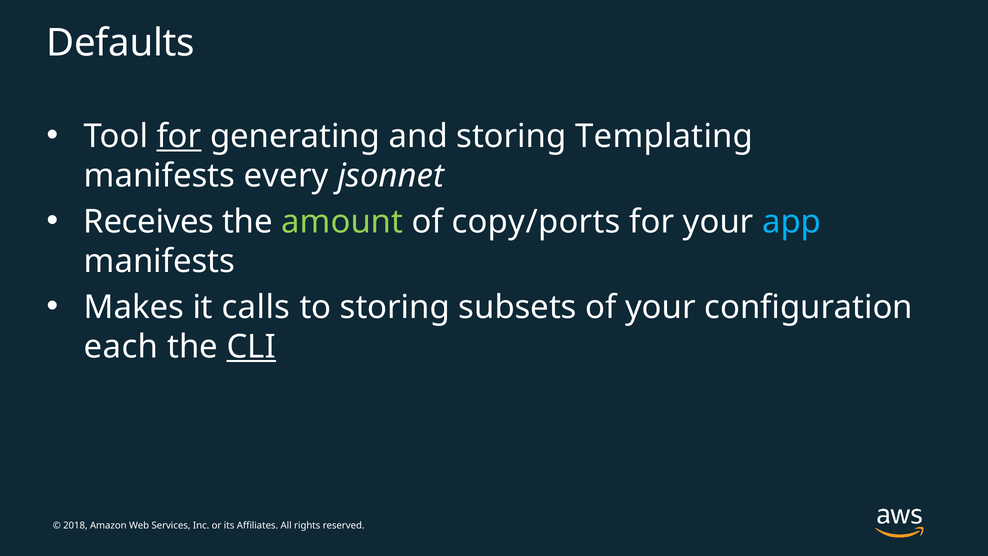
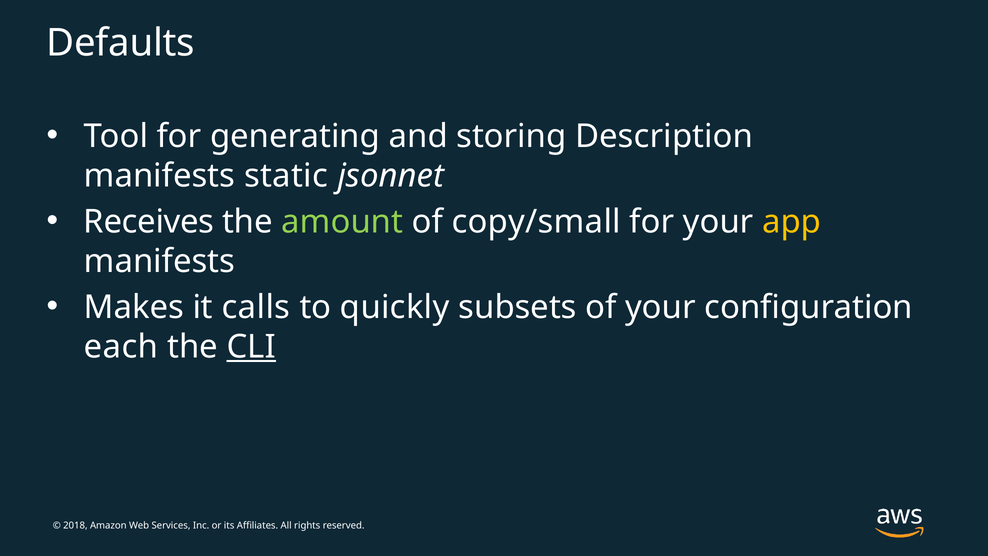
for underline: present -> none (179, 136)
Templating: Templating -> Description (664, 136)
every: every -> static (286, 176)
copy/ports: copy/ports -> copy/small (536, 222)
app colour: light blue -> yellow (792, 222)
to storing: storing -> quickly (395, 307)
